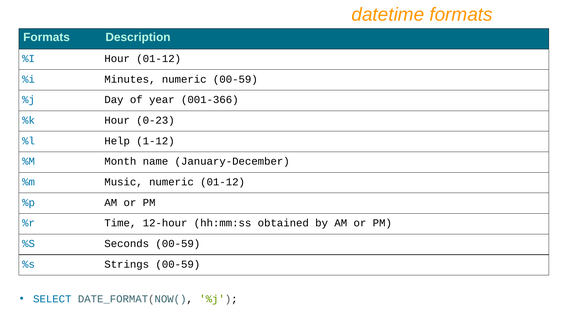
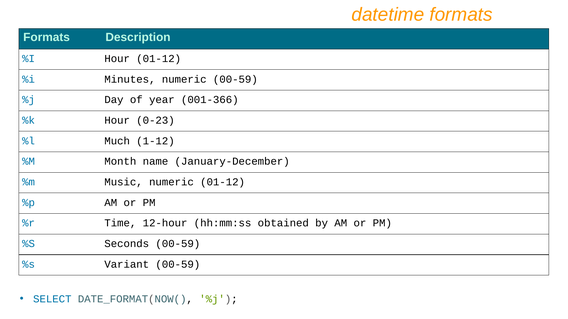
Help: Help -> Much (117, 141)
Strings: Strings -> Variant (127, 265)
